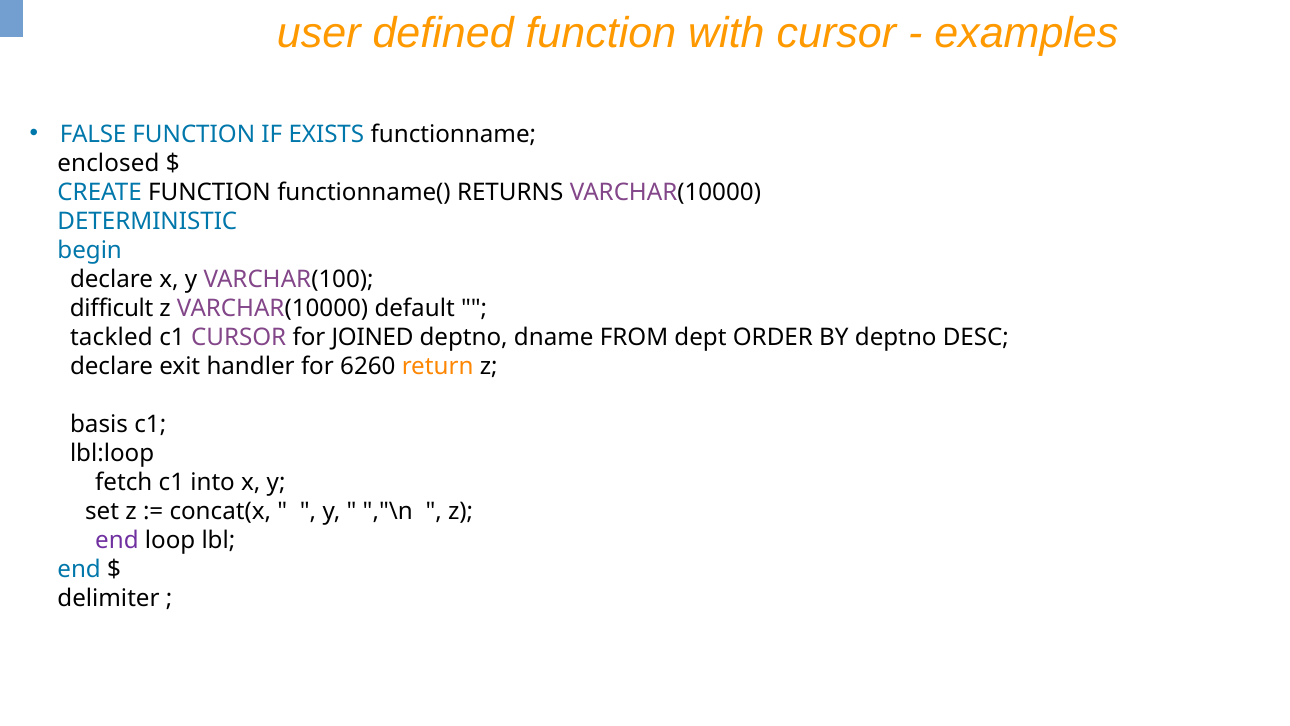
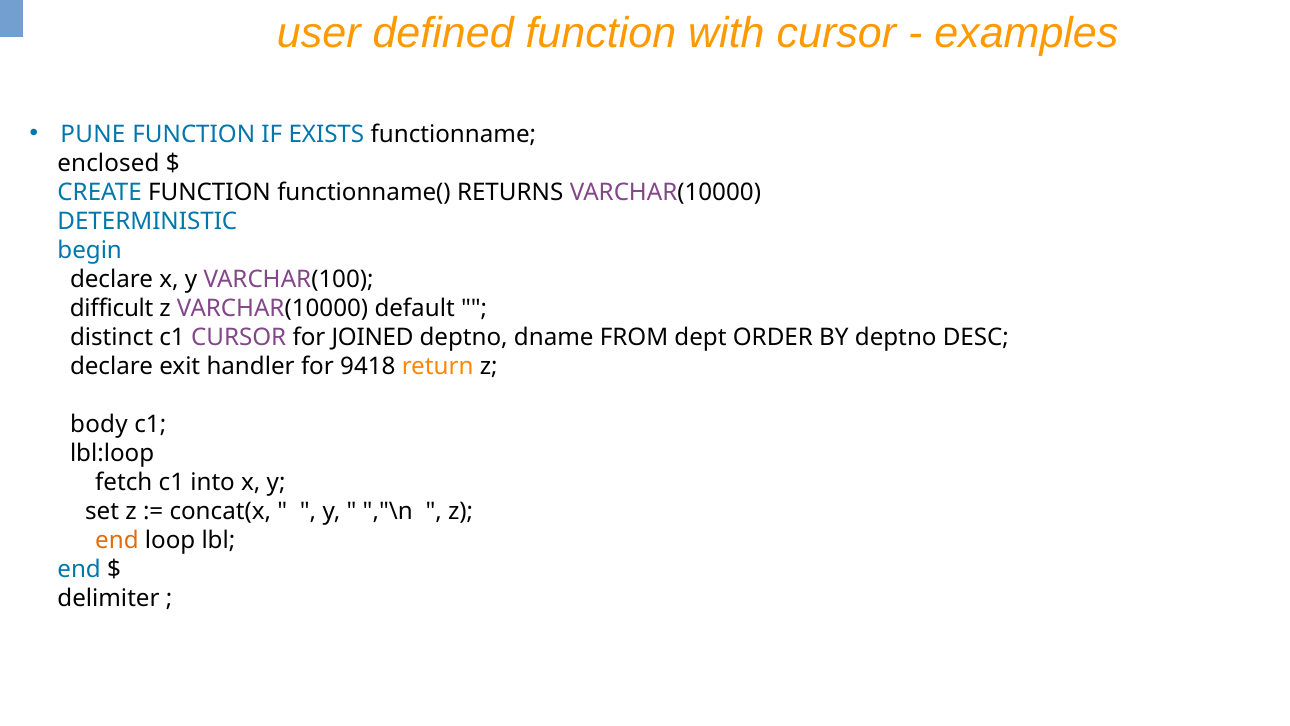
FALSE: FALSE -> PUNE (93, 134)
tackled: tackled -> distinct (112, 337)
6260: 6260 -> 9418 (368, 366)
basis: basis -> body (99, 424)
end colour: purple -> orange (117, 540)
